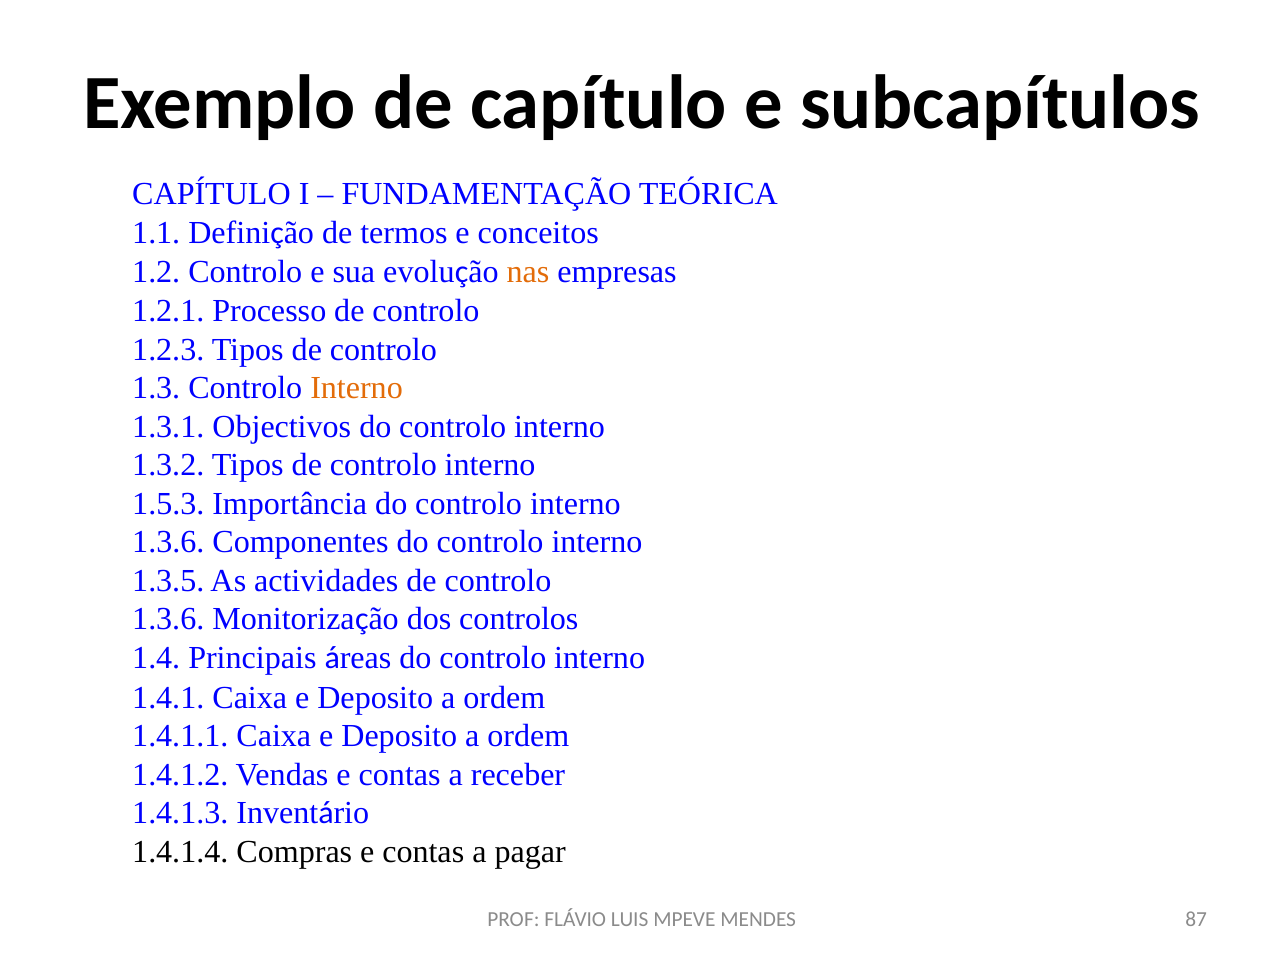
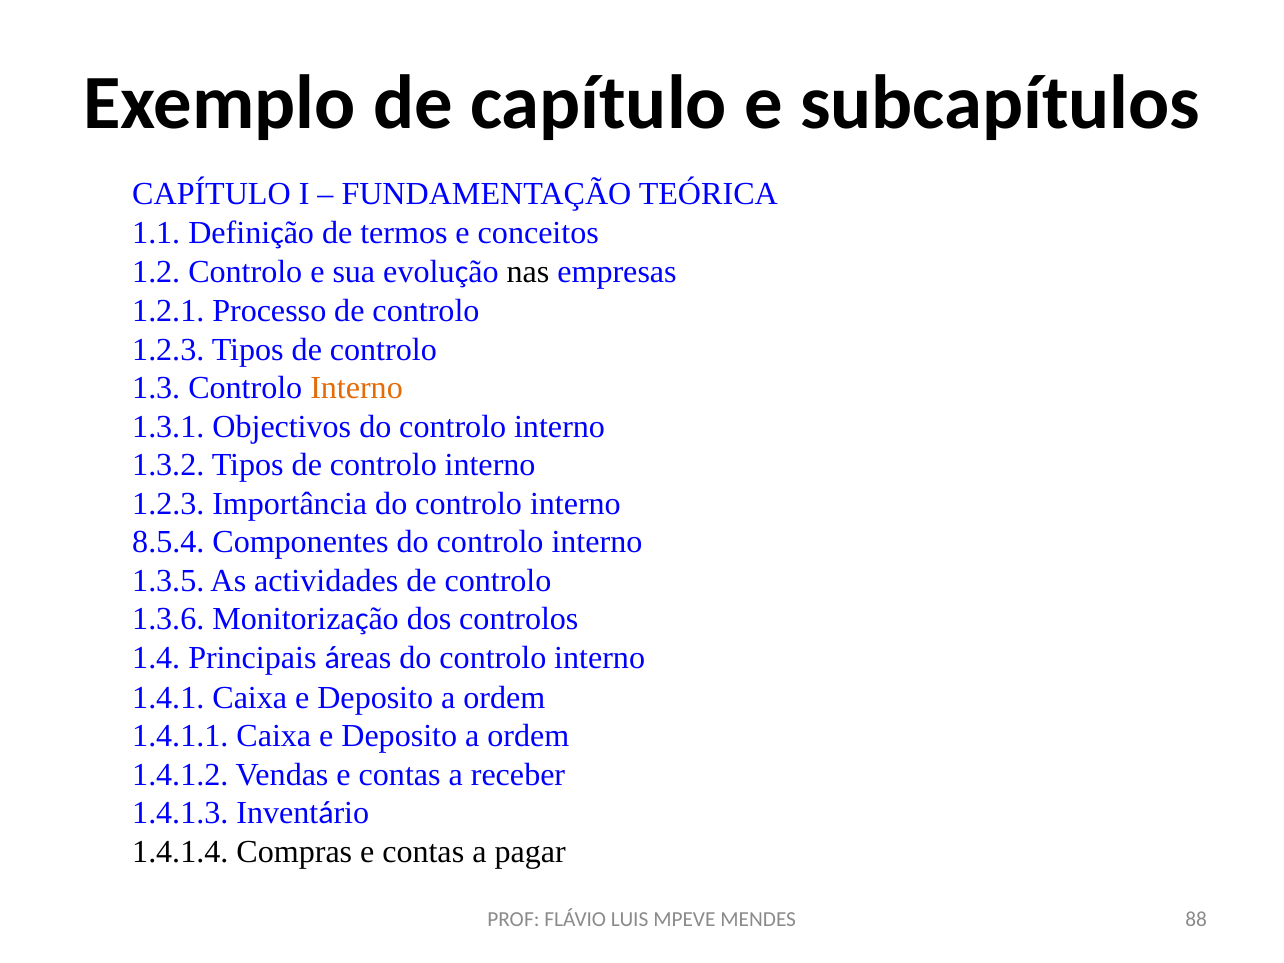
nas colour: orange -> black (528, 272)
1.5.3: 1.5.3 -> 1.2.3 (168, 504)
1.3.6: 1.3.6 -> 8.5.4 (168, 542)
87: 87 -> 88 (1196, 919)
